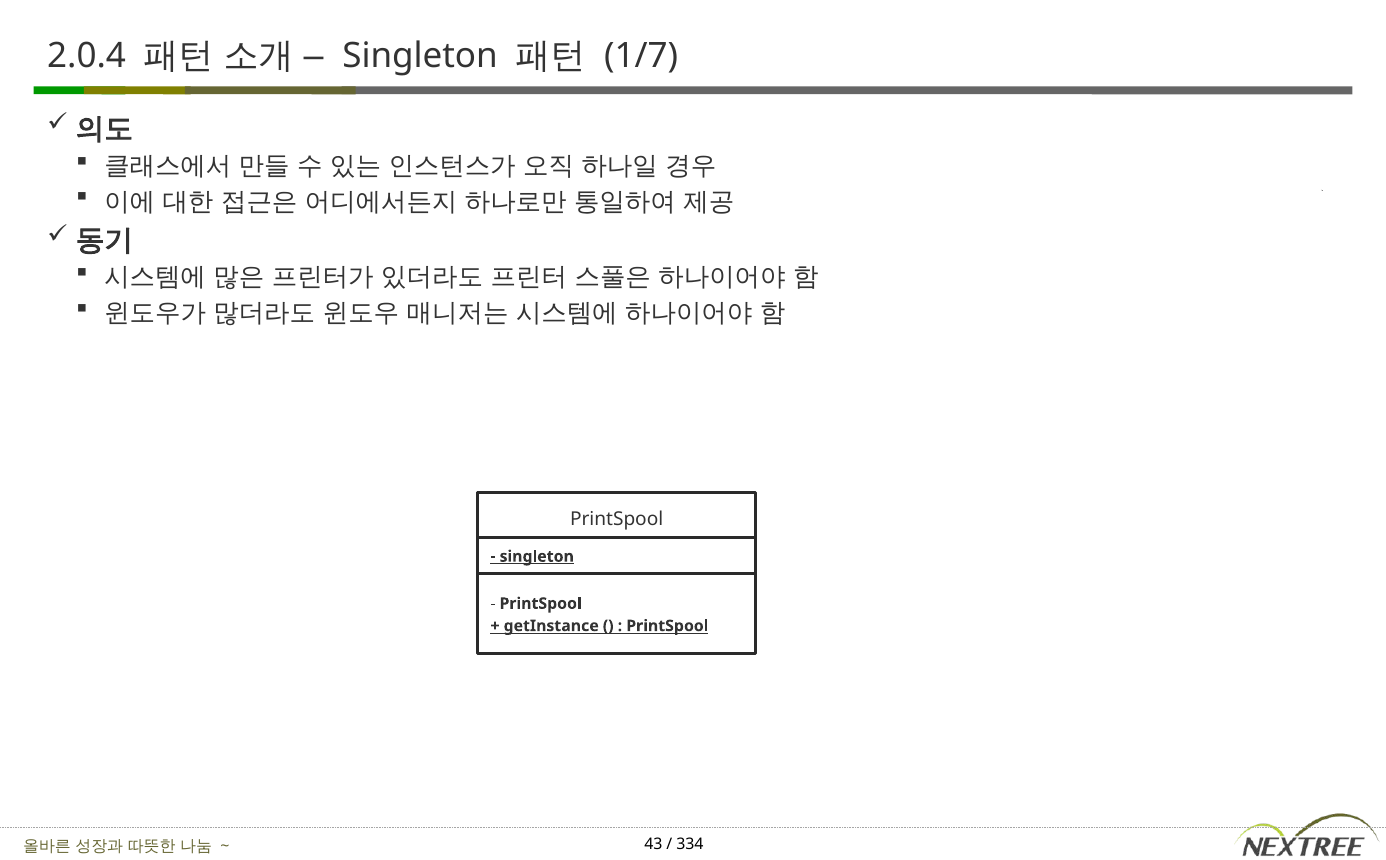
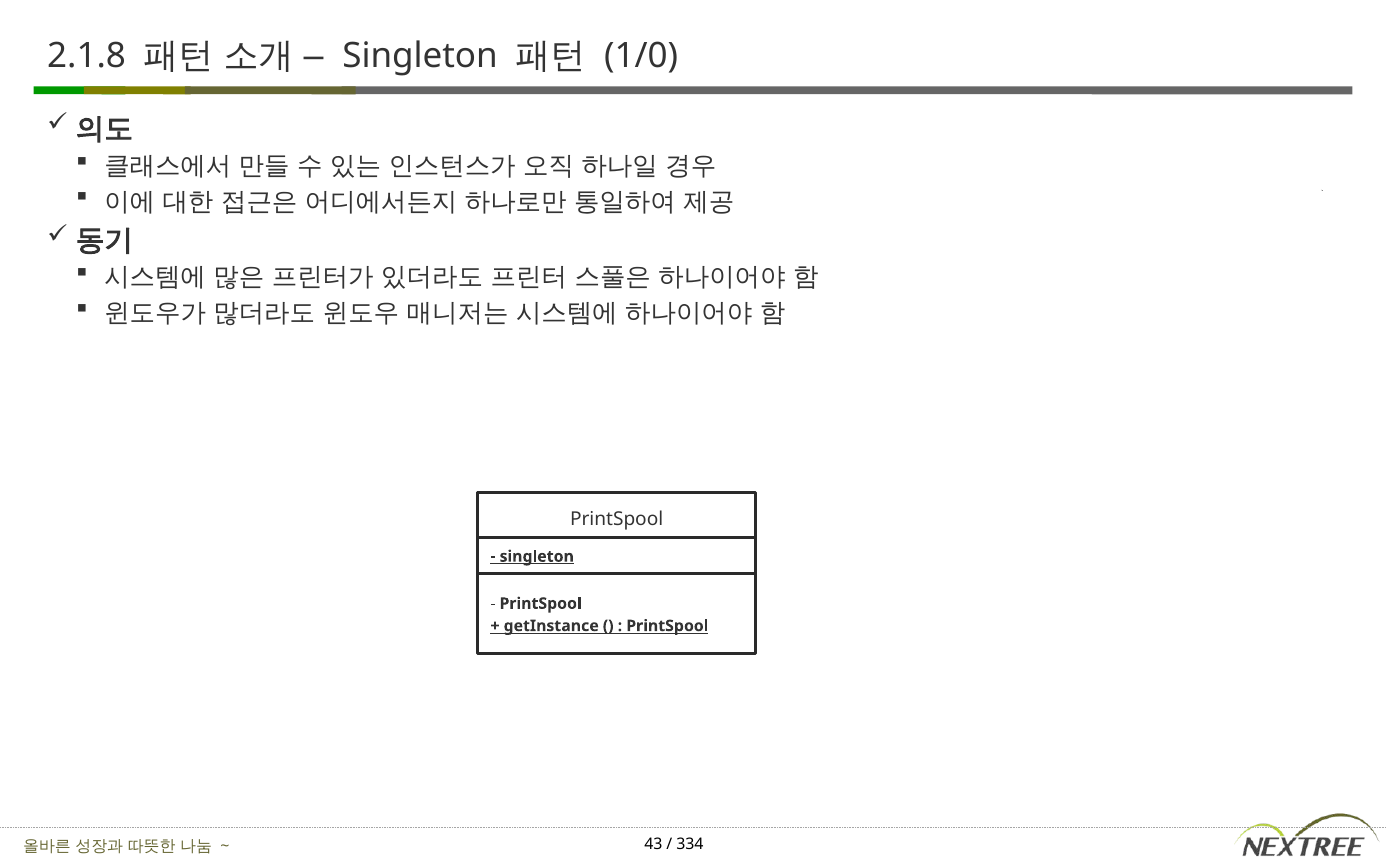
2.0.4: 2.0.4 -> 2.1.8 (87, 56)
1/7: 1/7 -> 1/0 (641, 56)
